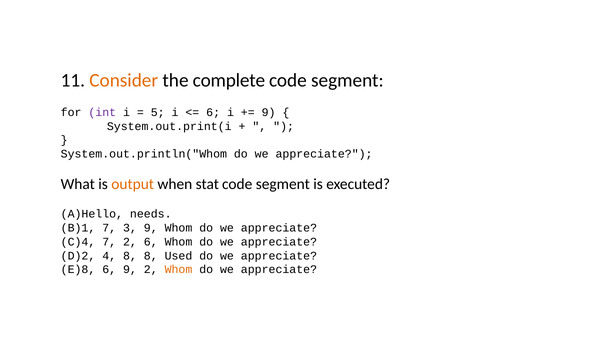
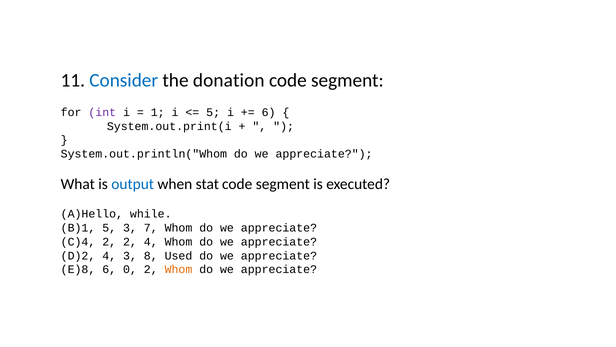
Consider colour: orange -> blue (124, 80)
complete: complete -> donation (229, 80)
5: 5 -> 1 (158, 112)
6: 6 -> 5 (213, 112)
9: 9 -> 6 (269, 112)
output colour: orange -> blue (133, 184)
needs: needs -> while (151, 214)
7: 7 -> 5 (109, 228)
3 9: 9 -> 7 (151, 228)
7: 7 -> 2 (109, 242)
2 6: 6 -> 4 (151, 242)
4 8: 8 -> 3 (130, 255)
6 9: 9 -> 0 (130, 269)
